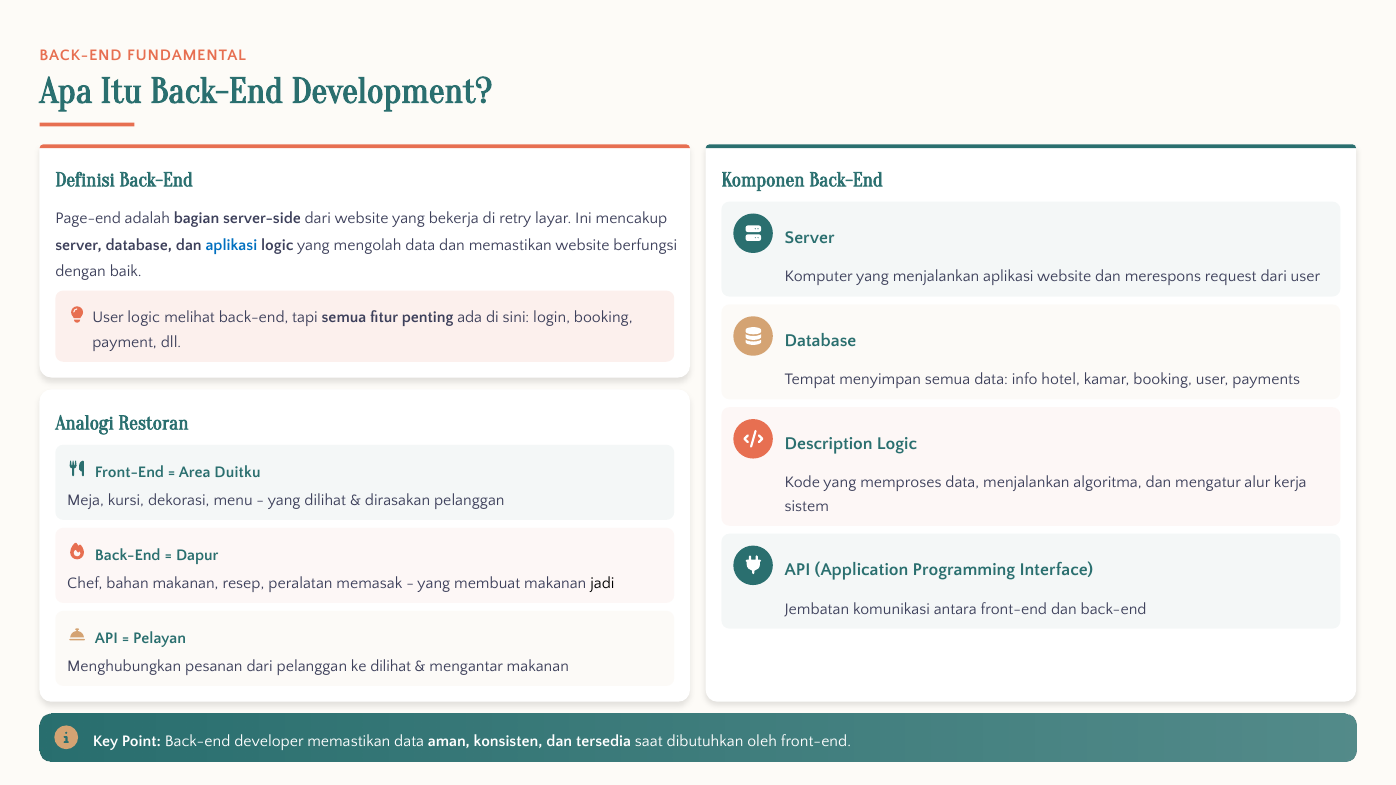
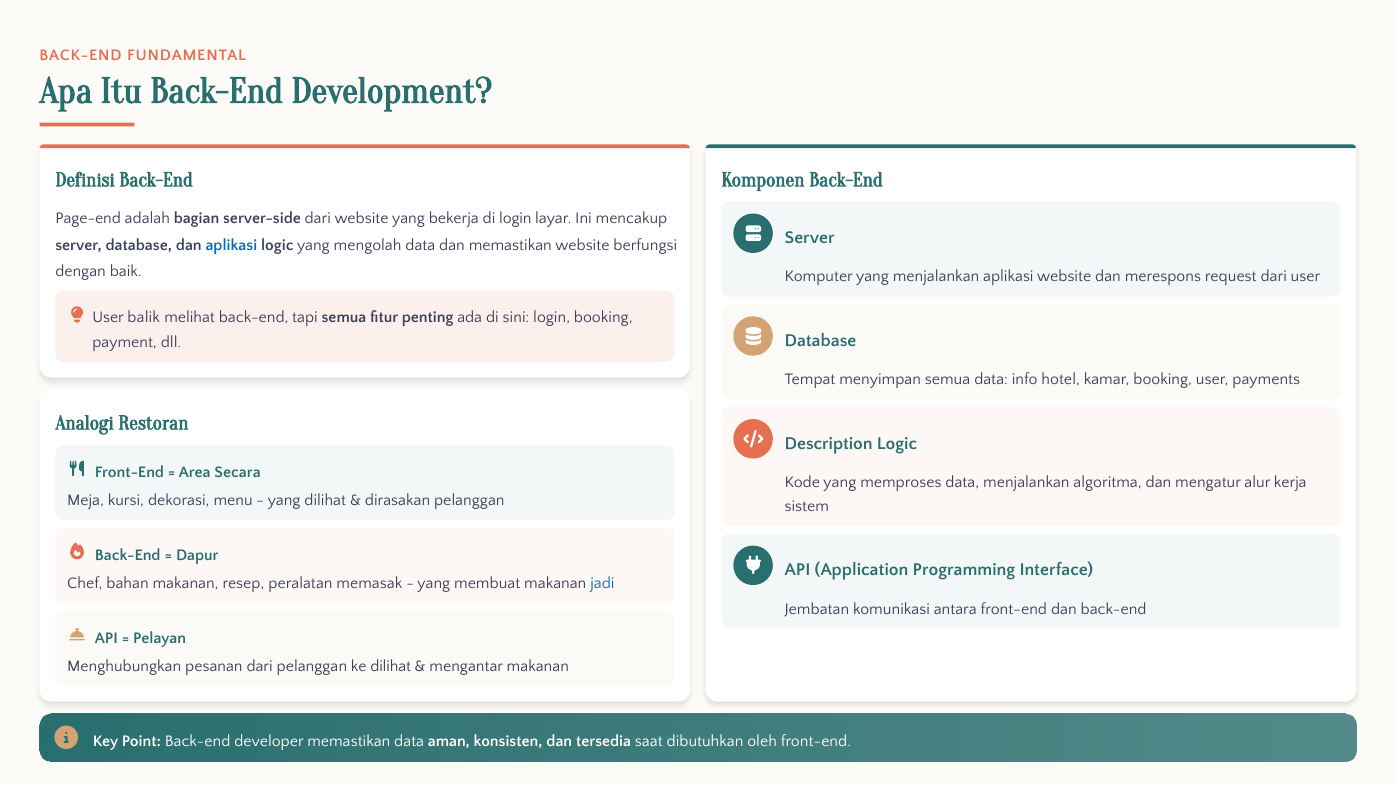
di retry: retry -> login (515, 219)
User logic: logic -> balik (144, 318)
Duitku: Duitku -> Secara (238, 473)
jadi colour: black -> blue (602, 583)
